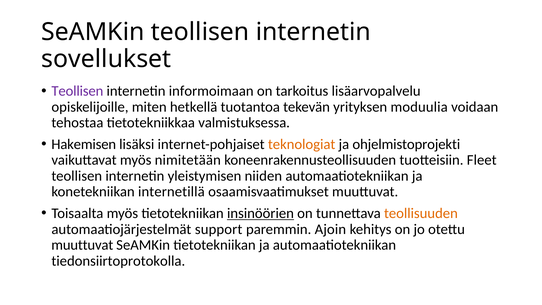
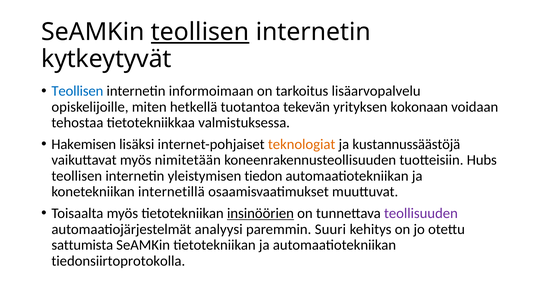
teollisen underline: none -> present (200, 32)
sovellukset: sovellukset -> kytkeytyvät (106, 59)
Teollisen colour: purple -> blue (77, 91)
moduulia: moduulia -> kokonaan (419, 107)
ohjelmistoprojekti: ohjelmistoprojekti -> kustannussäästöjä (406, 144)
Fleet: Fleet -> Hubs (482, 160)
niiden: niiden -> tiedon (263, 176)
teollisuuden colour: orange -> purple (421, 213)
support: support -> analyysi (219, 229)
Ajoin: Ajoin -> Suuri (330, 229)
muuttuvat: muuttuvat -> sattumista (82, 245)
